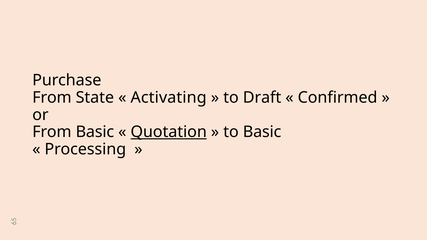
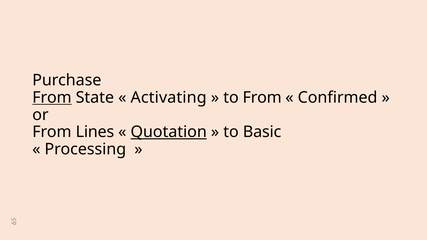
From underline: none -> present (52, 98)
to Draft: Draft -> From (262, 98)
From Basic: Basic -> Lines (95, 132)
